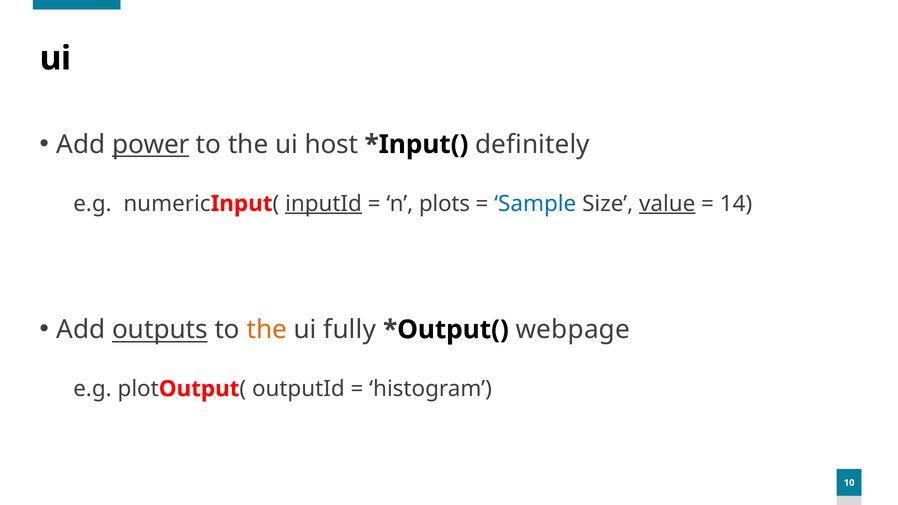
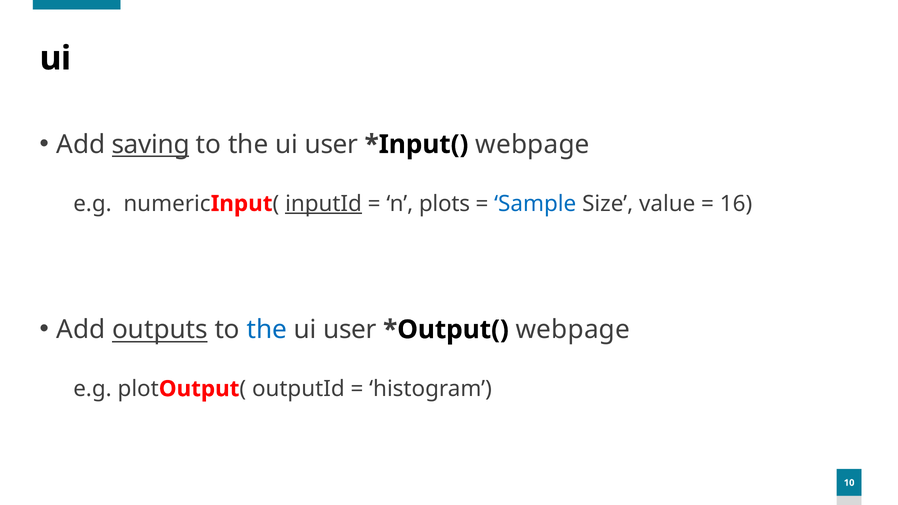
power: power -> saving (151, 144)
host: host -> user (331, 144)
definitely: definitely -> webpage (532, 144)
value underline: present -> none (667, 204)
14: 14 -> 16 (736, 204)
the colour: orange -> blue (267, 330)
fully: fully -> user (350, 330)
